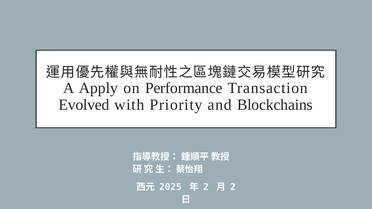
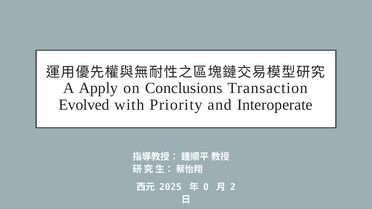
Performance: Performance -> Conclusions (184, 88)
Blockchains: Blockchains -> Interoperate (275, 105)
2: 2 -> 0 (206, 187)
